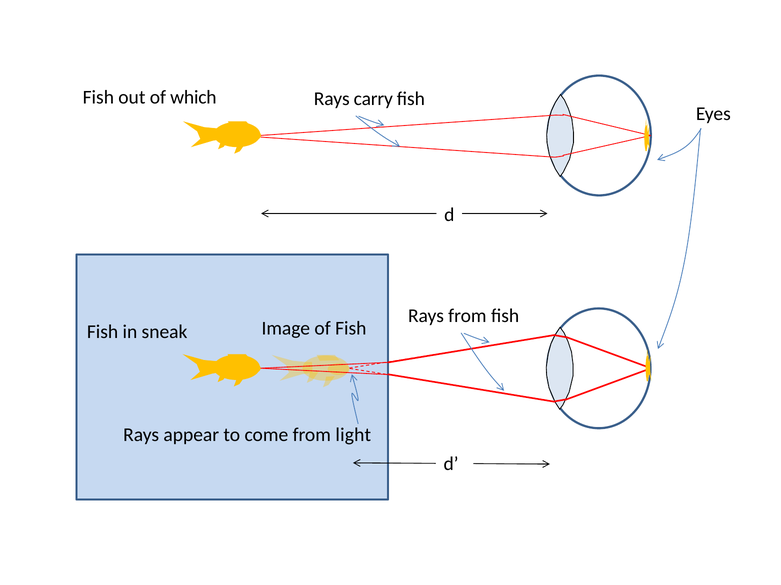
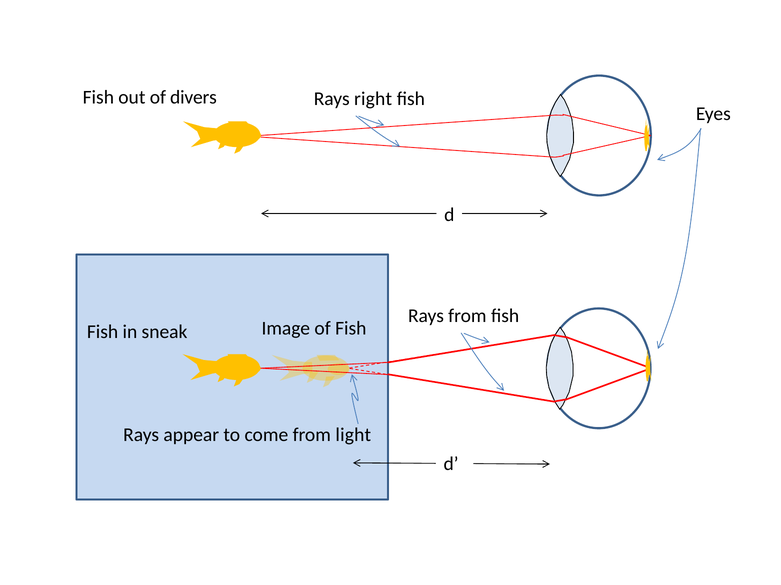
which: which -> divers (193, 97)
carry: carry -> right (373, 99)
